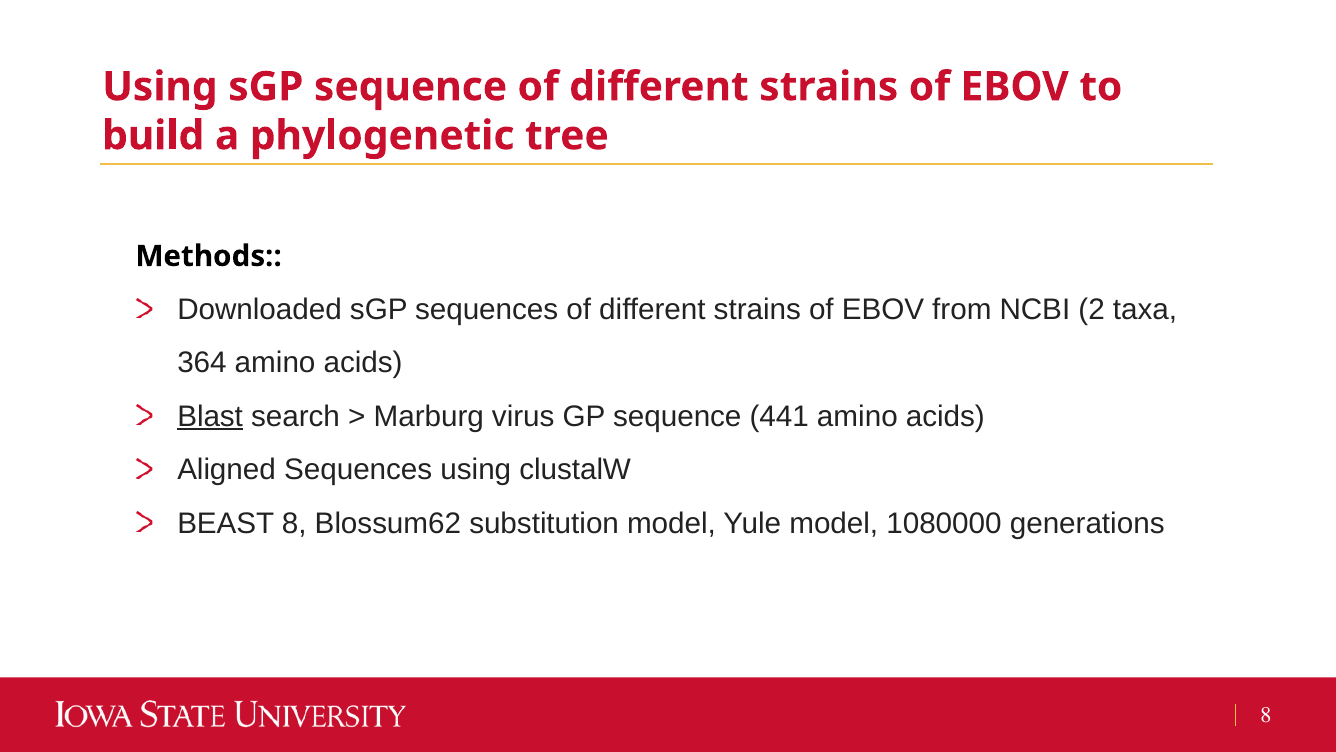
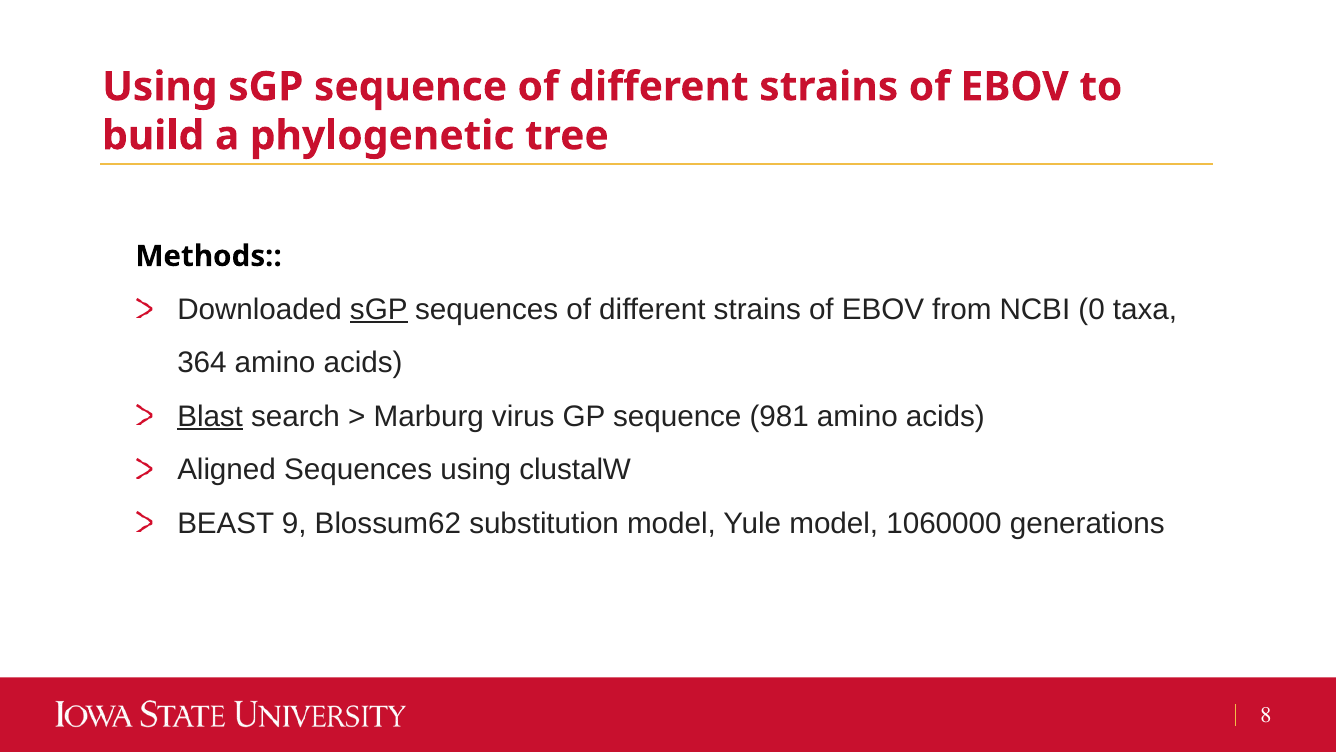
sGP underline: none -> present (379, 309)
2: 2 -> 0 (1092, 309)
441: 441 -> 981 (779, 416)
BEAST 8: 8 -> 9 (294, 523)
1080000: 1080000 -> 1060000 (944, 523)
